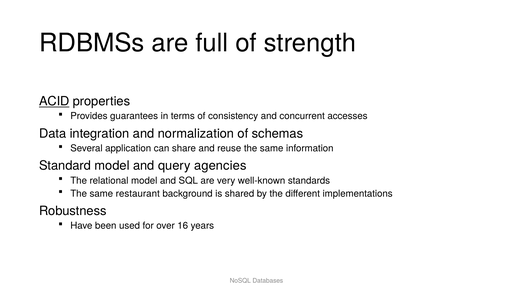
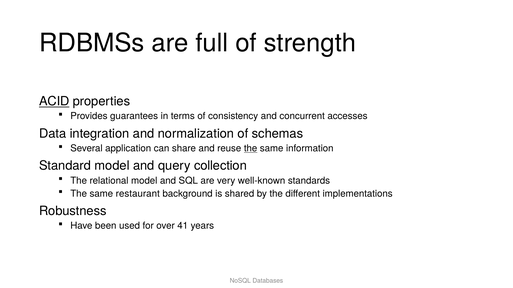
the underline: none -> present (251, 149)
agencies: agencies -> collection (220, 166)
16: 16 -> 41 (183, 226)
